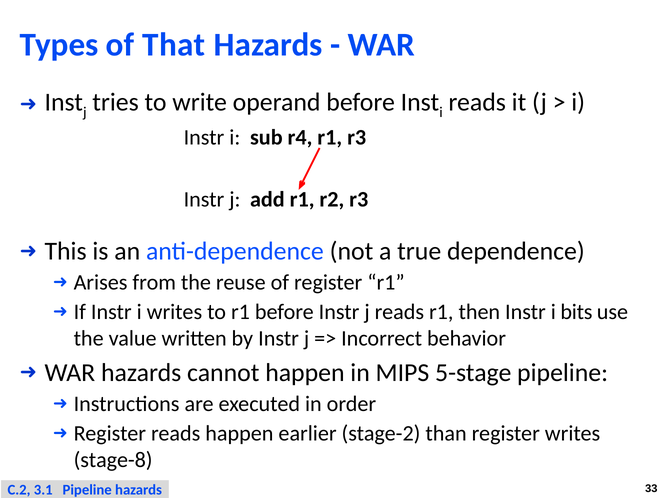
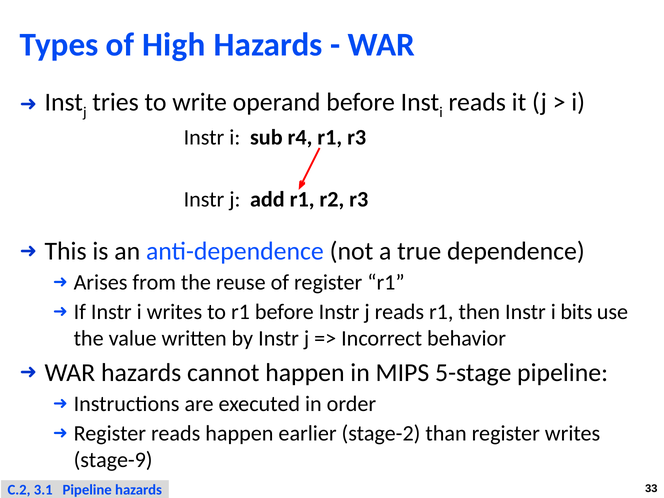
That: That -> High (174, 45)
stage-8: stage-8 -> stage-9 (113, 460)
